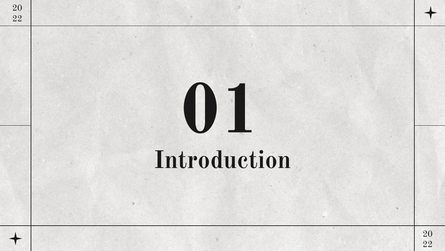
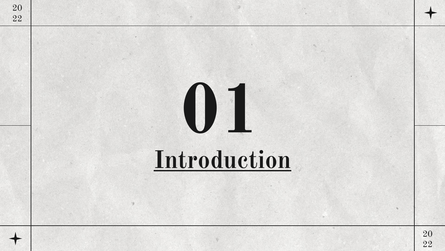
Introduction underline: none -> present (222, 160)
